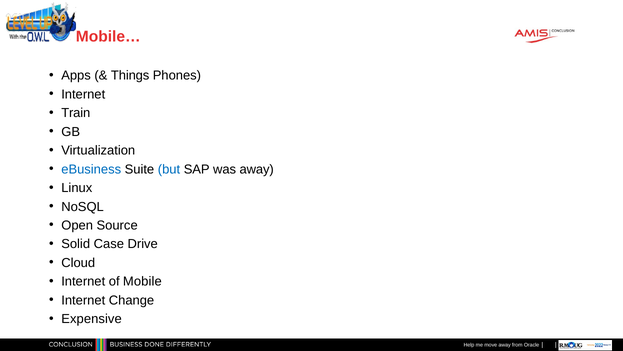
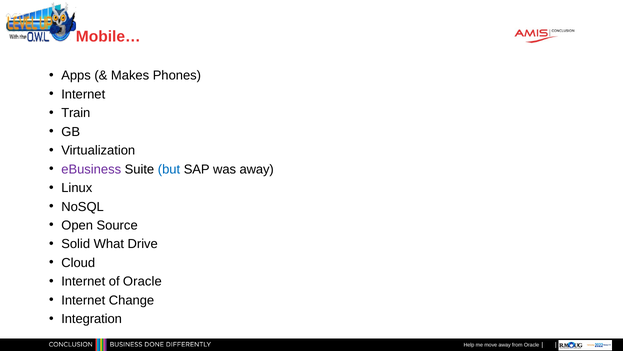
Things: Things -> Makes (130, 76)
eBusiness colour: blue -> purple (91, 169)
Case: Case -> What (109, 244)
of Mobile: Mobile -> Oracle (142, 281)
Expensive: Expensive -> Integration (92, 319)
